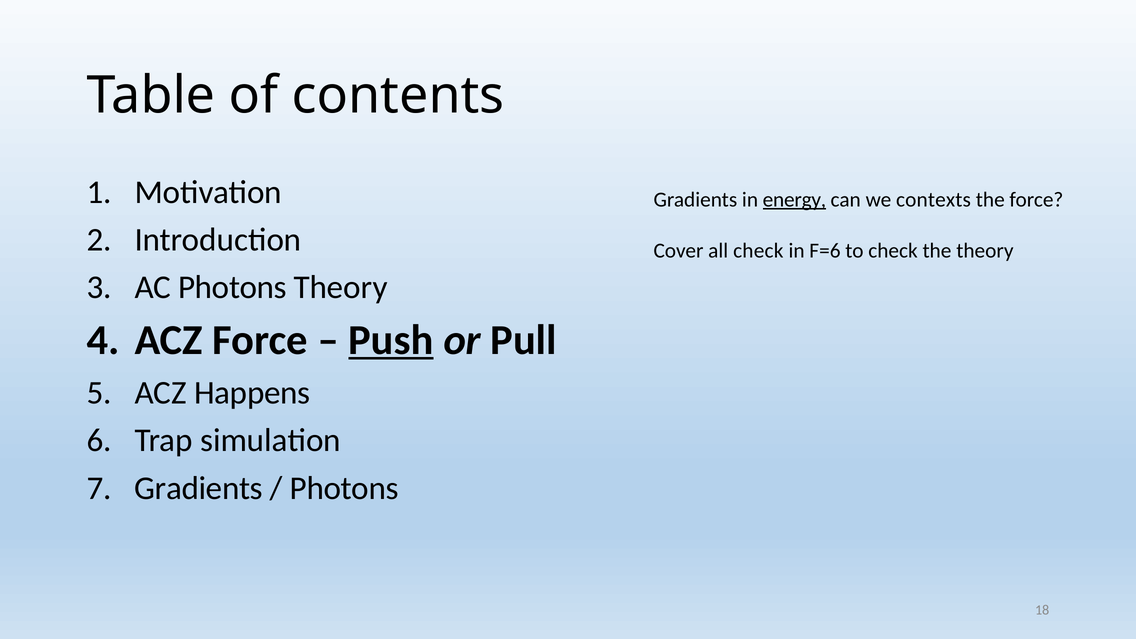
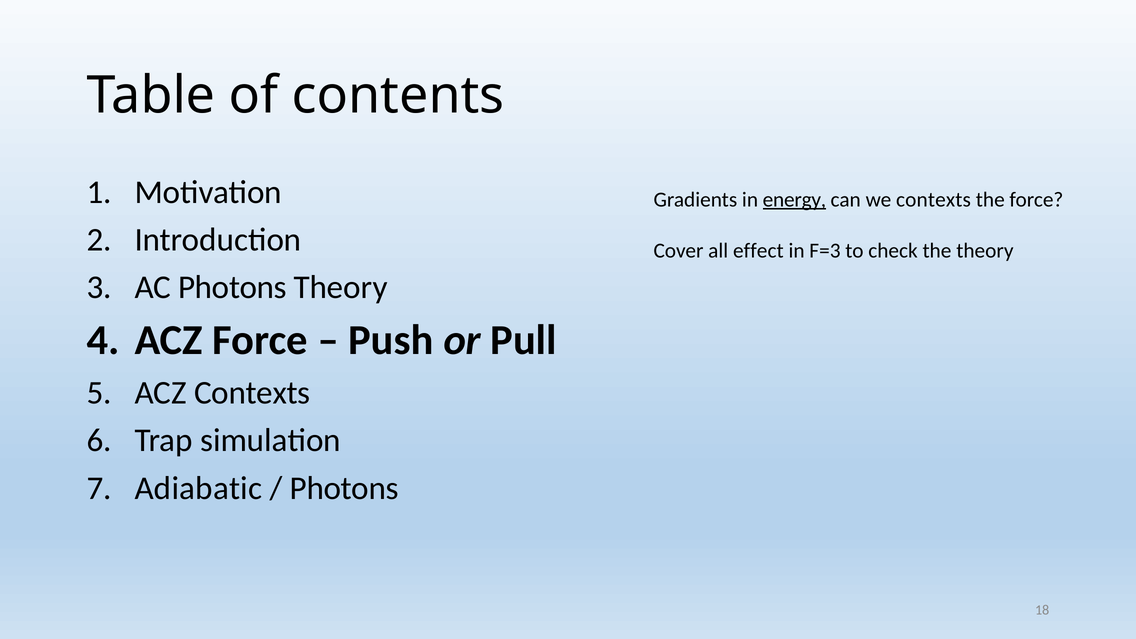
all check: check -> effect (758, 251)
F=6: F=6 -> F=3 (825, 251)
Push underline: present -> none (391, 340)
ACZ Happens: Happens -> Contexts (252, 393)
Gradients: Gradients -> Adiabatic (198, 488)
